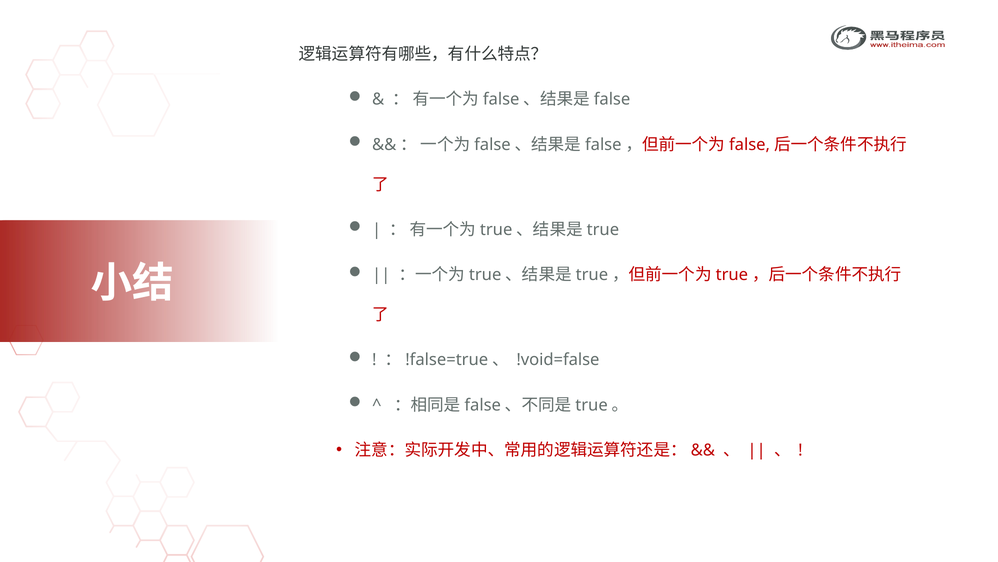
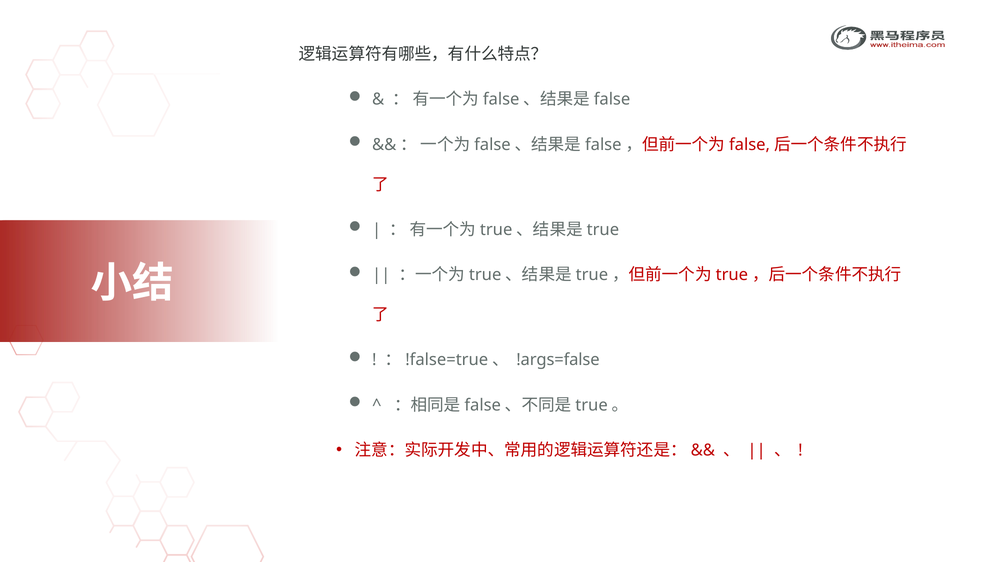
!void=false: !void=false -> !args=false (558, 360)
